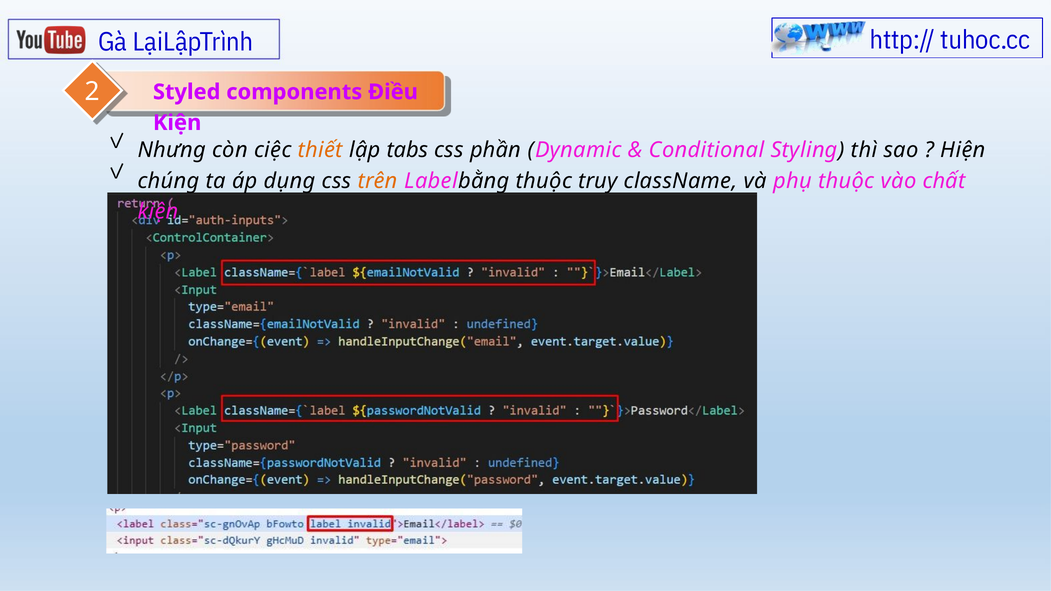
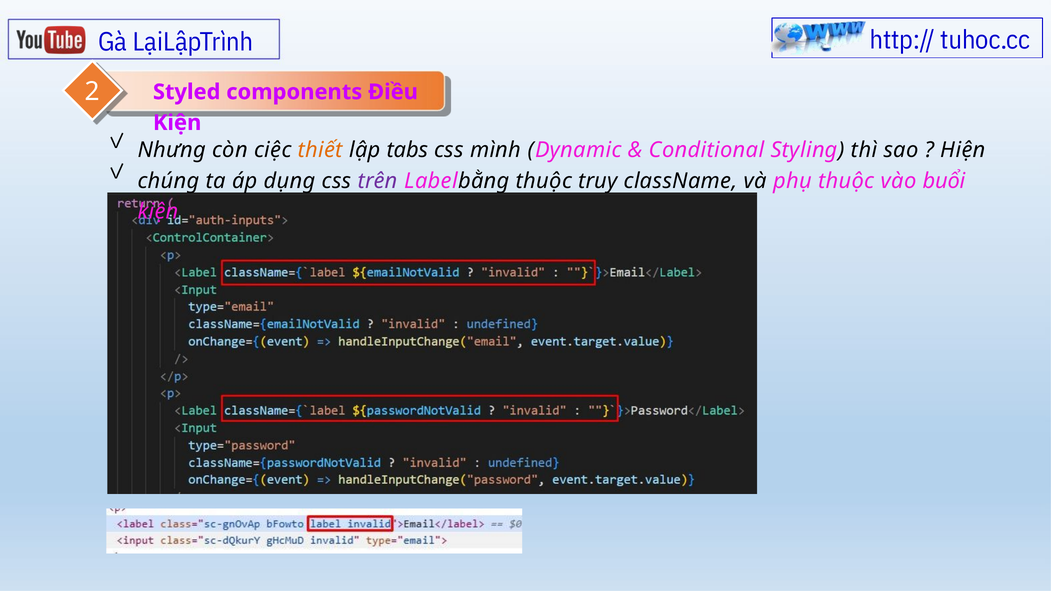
phần: phần -> mình (496, 150)
trên colour: orange -> purple (378, 181)
chất: chất -> buổi (944, 181)
